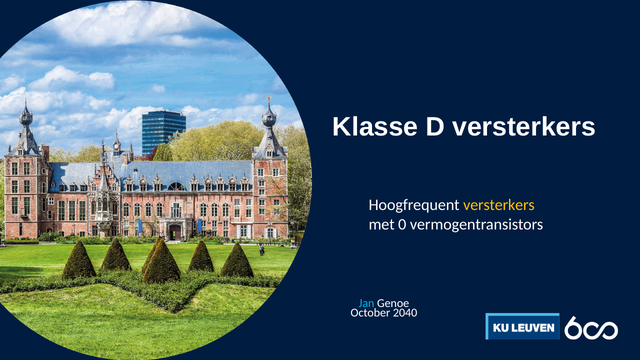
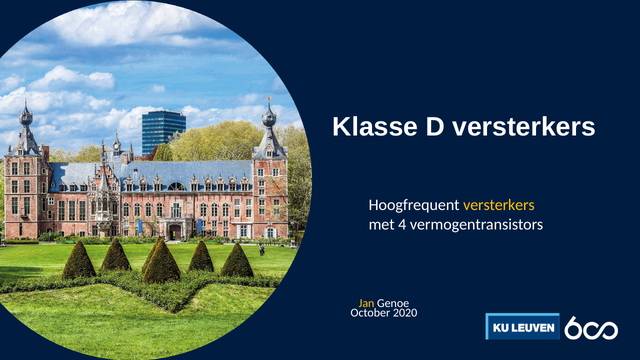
0: 0 -> 4 (402, 224)
Jan colour: light blue -> yellow (366, 303)
2040: 2040 -> 2020 (405, 313)
